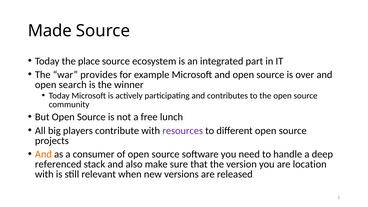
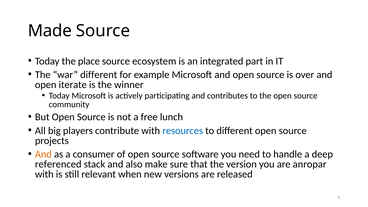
war provides: provides -> different (99, 75)
search: search -> iterate (73, 85)
resources colour: purple -> blue (183, 131)
location: location -> anropar (310, 164)
